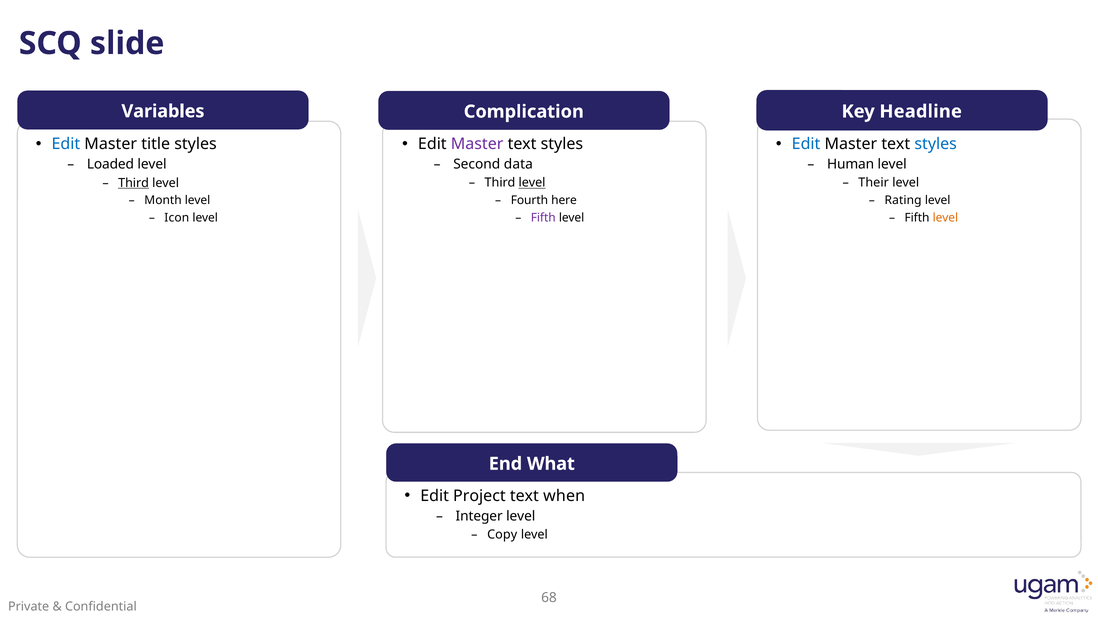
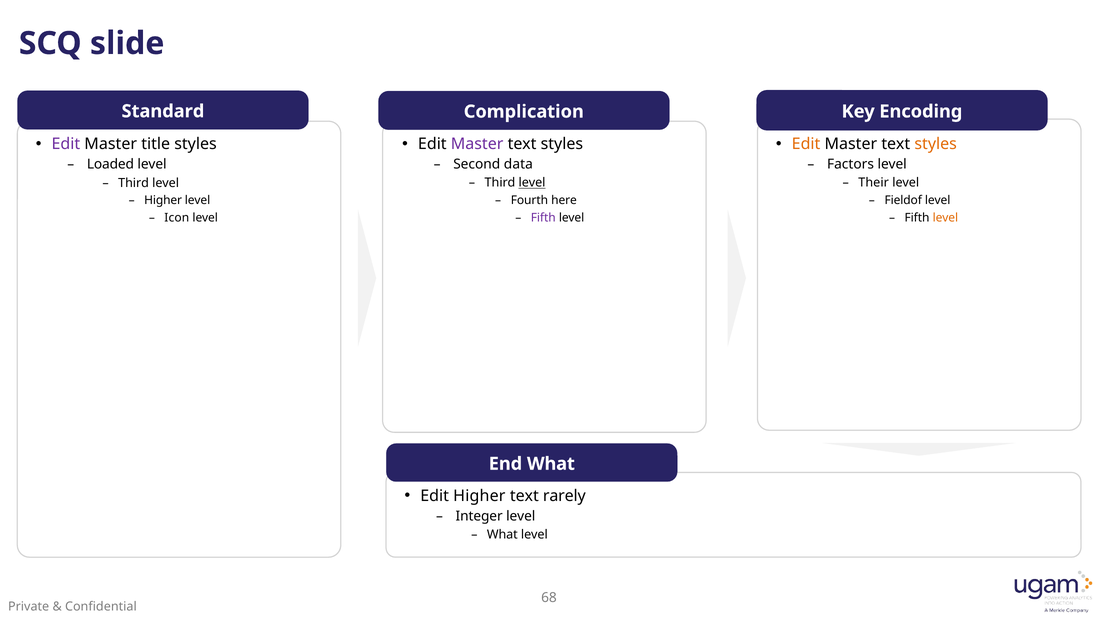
Variables: Variables -> Standard (163, 111)
Headline: Headline -> Encoding (921, 111)
Edit colour: blue -> orange (806, 144)
styles colour: blue -> orange (936, 144)
Edit colour: blue -> purple (66, 144)
Human: Human -> Factors (850, 164)
Third underline: present -> none (134, 183)
Month: Month -> Higher (163, 200)
Rating: Rating -> Fieldof (903, 200)
Edit Project: Project -> Higher (479, 495)
when: when -> rarely (564, 495)
Copy: Copy -> What (502, 534)
